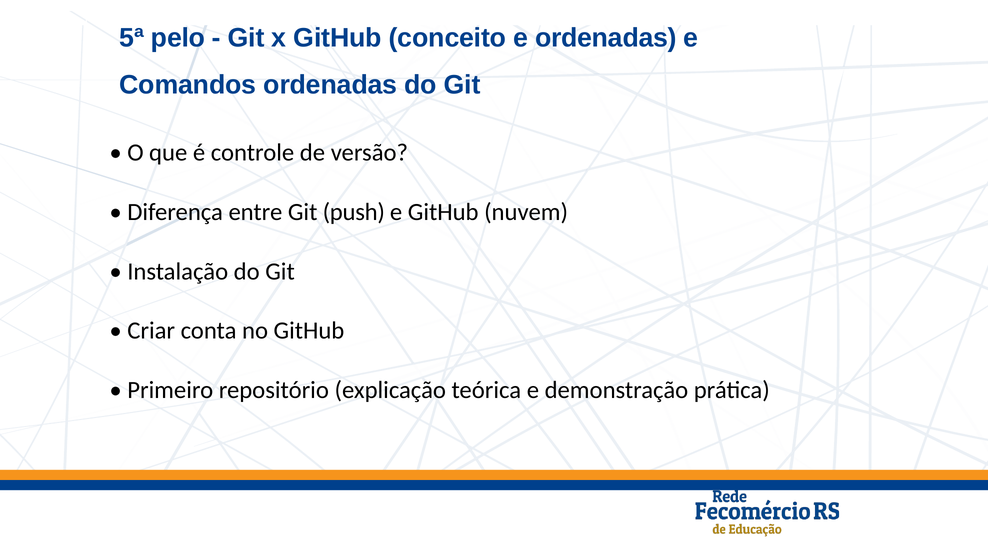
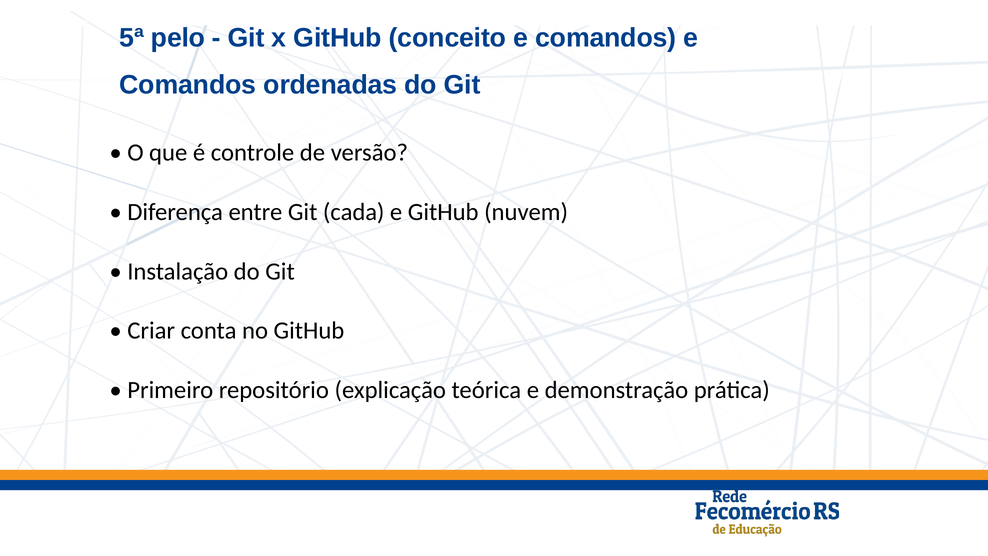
conceito e ordenadas: ordenadas -> comandos (606, 38)
push: push -> cada (354, 212)
